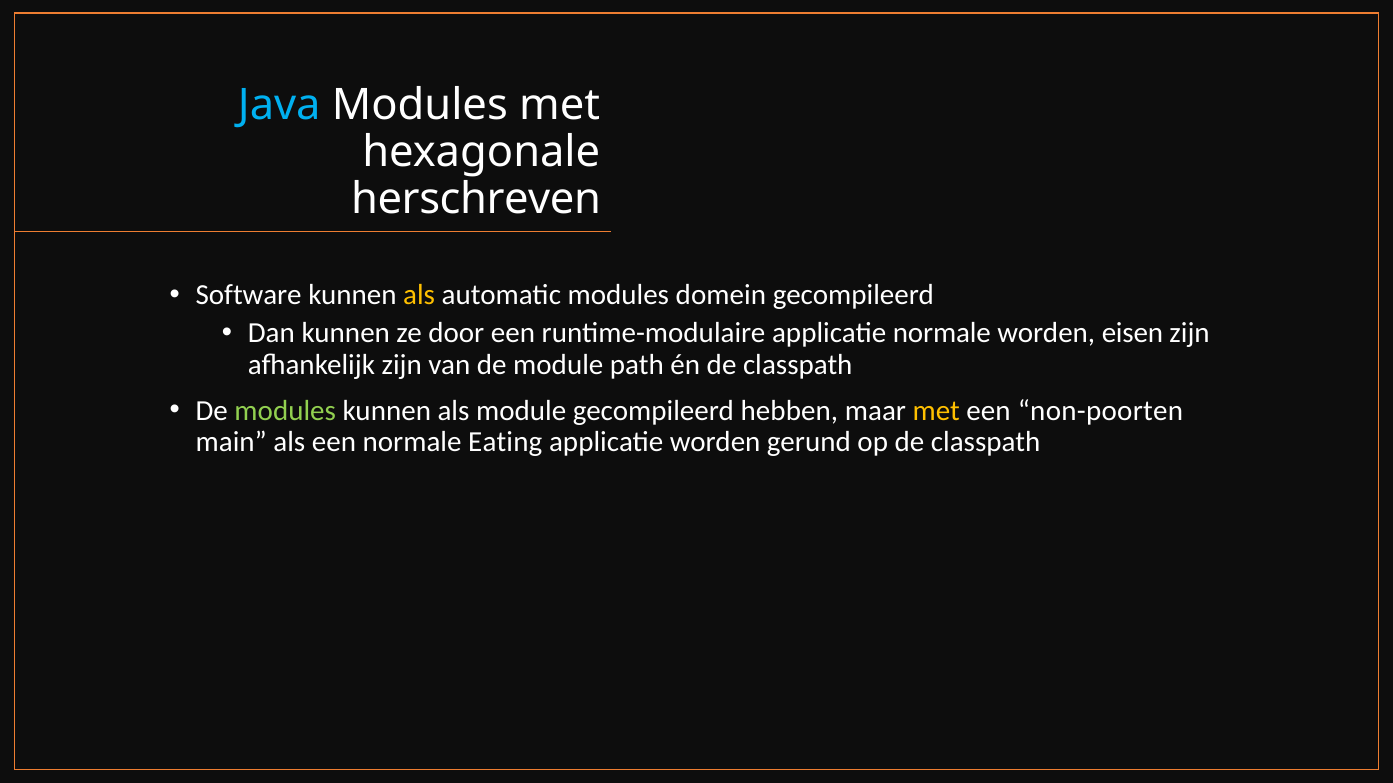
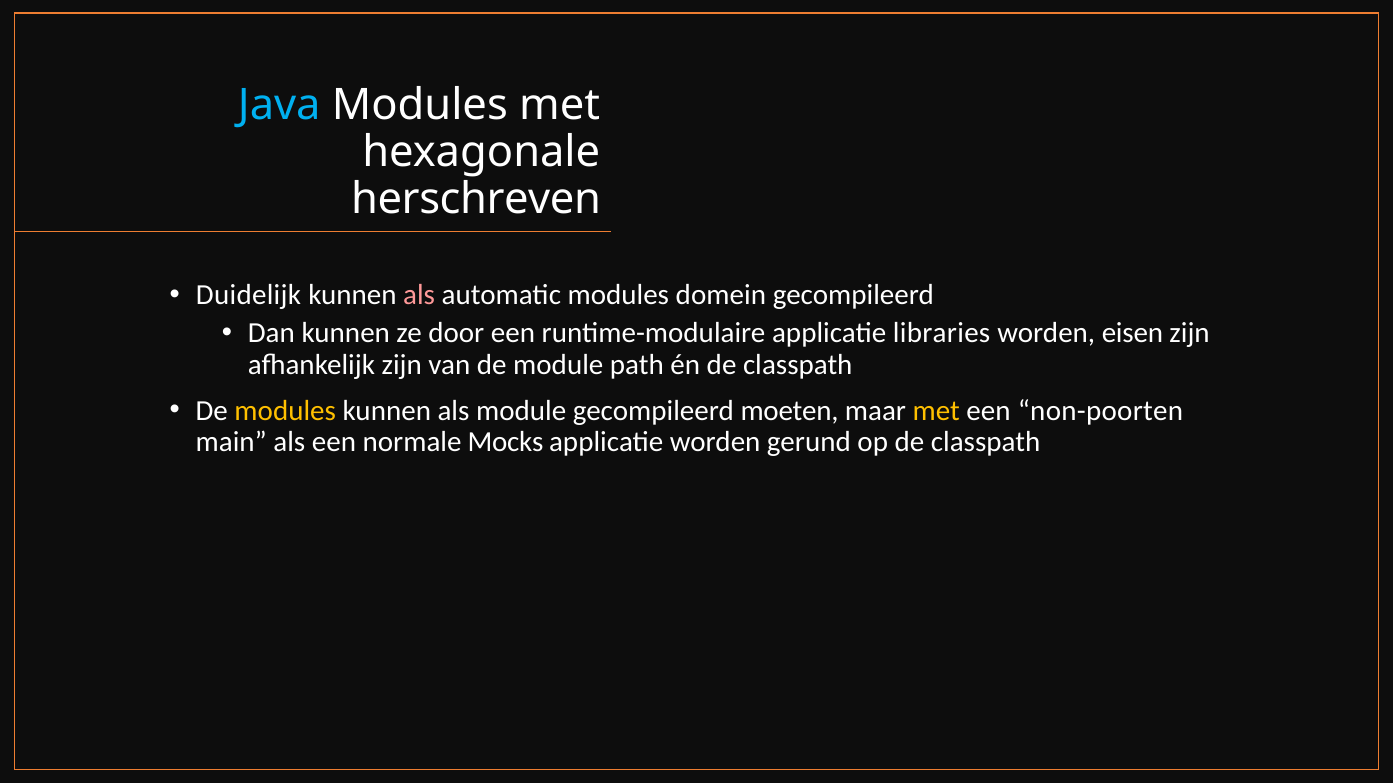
Software: Software -> Duidelijk (249, 295)
als colour: yellow -> pink (419, 295)
applicatie normale: normale -> libraries (942, 333)
modules colour: light green -> yellow (285, 411)
hebben: hebben -> moeten (790, 411)
Eating: Eating -> Mocks (505, 442)
